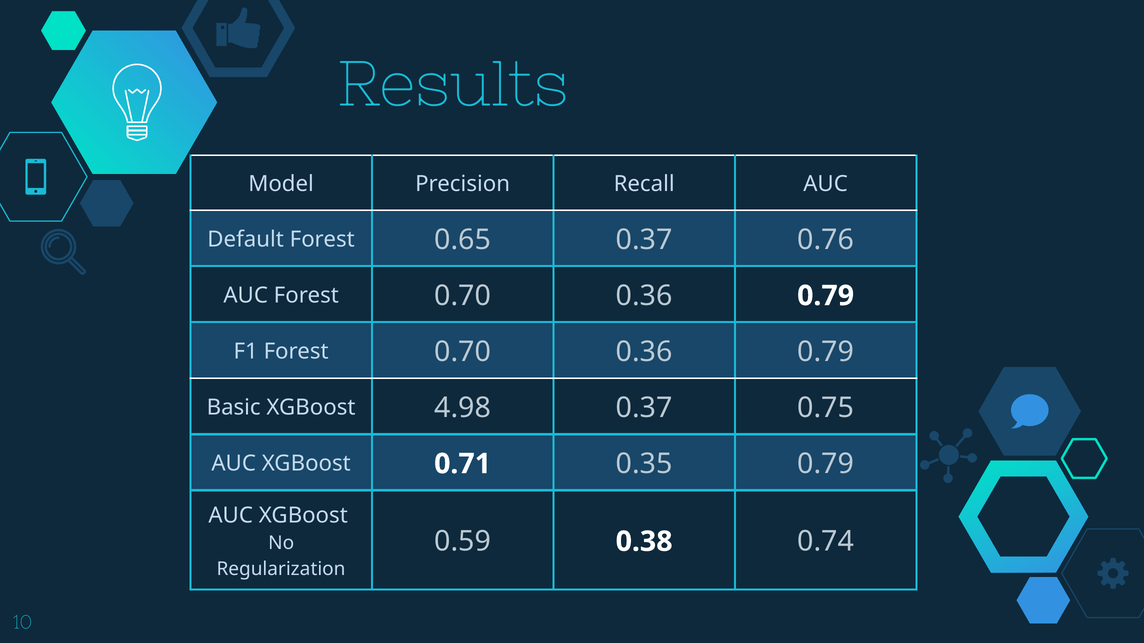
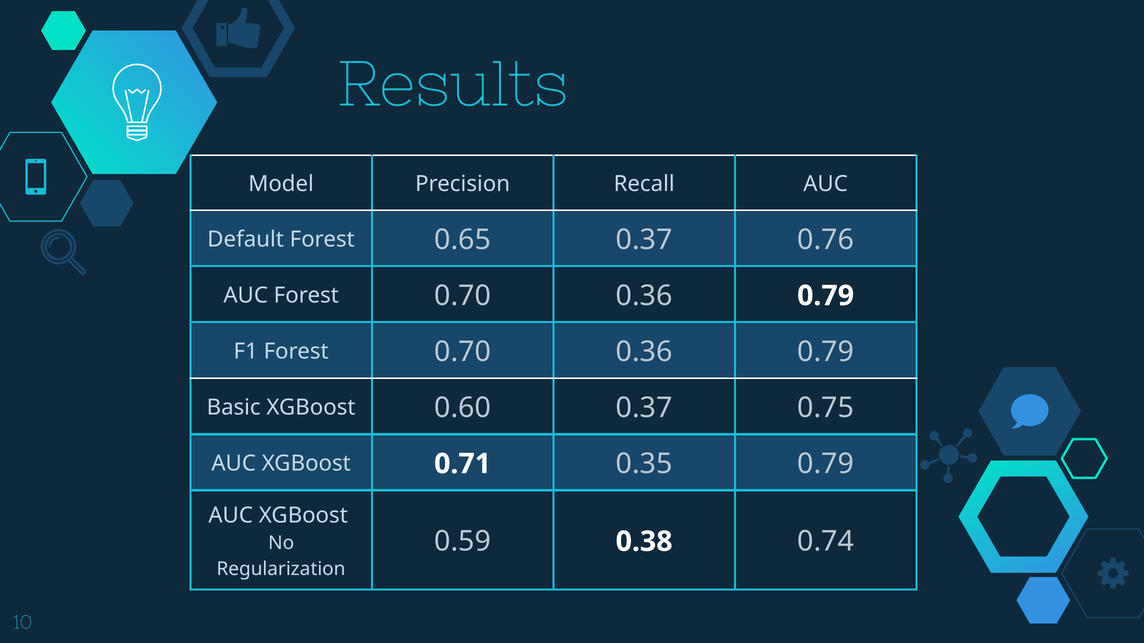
4.98: 4.98 -> 0.60 (463, 408)
